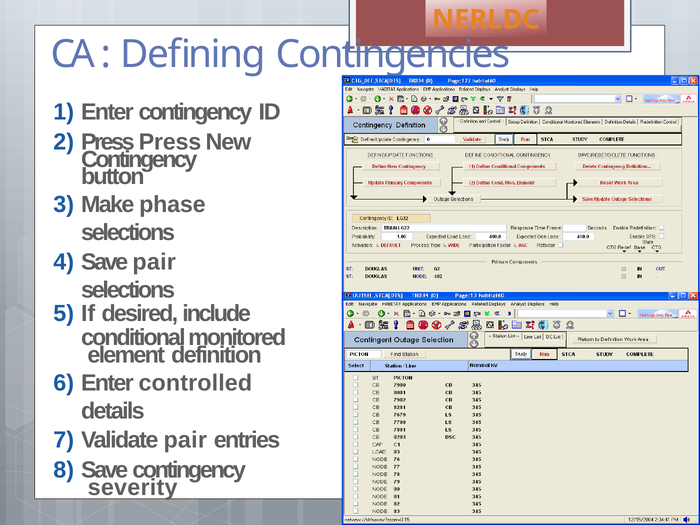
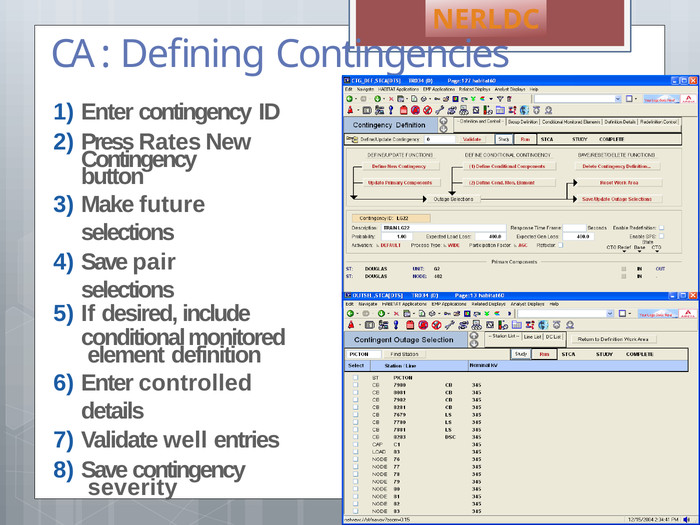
Press Press: Press -> Rates (170, 142)
phase: phase -> future (172, 205)
Validate pair: pair -> well (185, 440)
